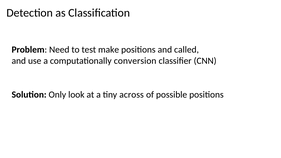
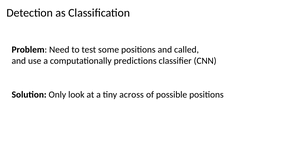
make: make -> some (109, 50)
conversion: conversion -> predictions (135, 61)
